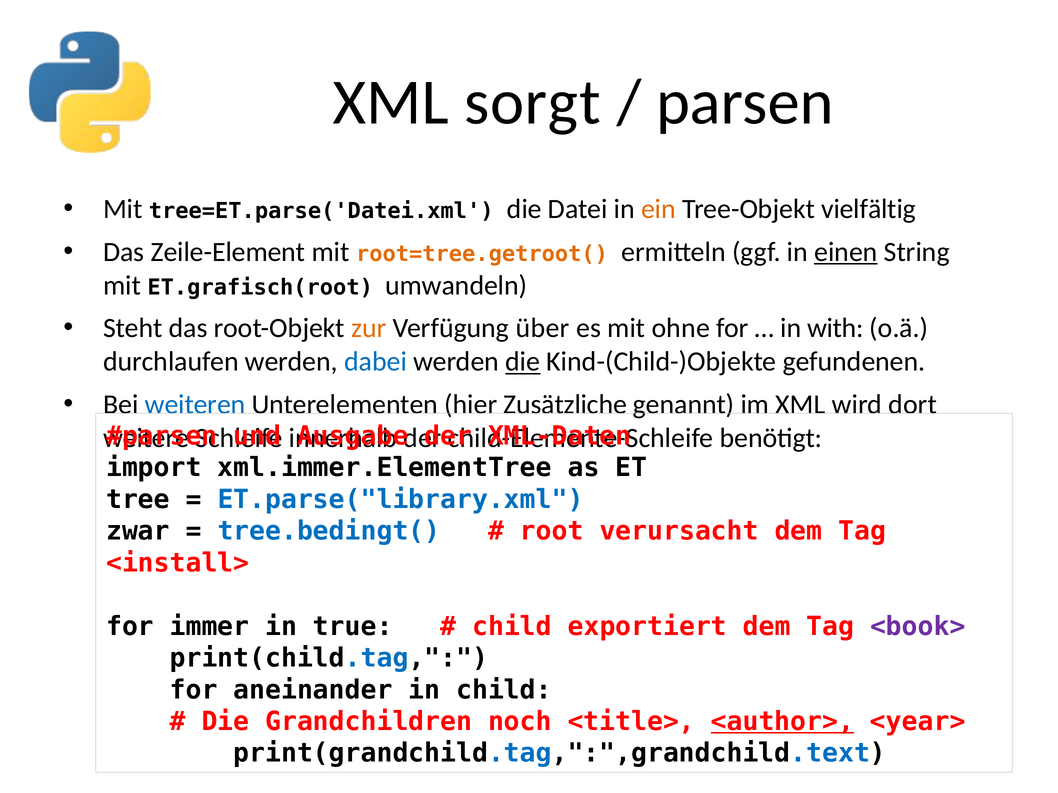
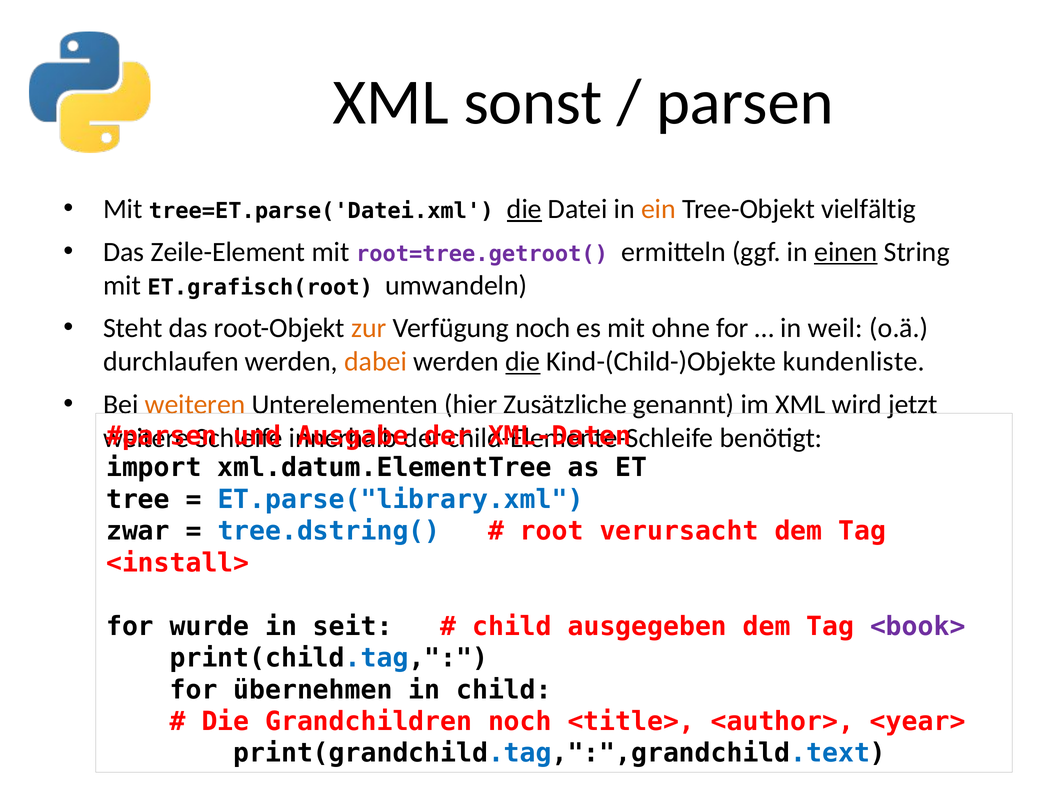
sorgt: sorgt -> sonst (533, 102)
die underline: none -> present (524, 209)
root=tree.getroot( colour: orange -> purple (482, 254)
Verfügung über: über -> noch (543, 328)
with: with -> weil (835, 328)
dabei colour: blue -> orange (376, 362)
gefundenen: gefundenen -> kundenliste (854, 362)
weiteren colour: blue -> orange (195, 405)
dort: dort -> jetzt (913, 405)
xml.immer.ElementTree: xml.immer.ElementTree -> xml.datum.ElementTree (385, 468)
tree.bedingt(: tree.bedingt( -> tree.dstring( (329, 532)
immer: immer -> wurde (210, 627)
true: true -> seit (353, 627)
exportiert: exportiert -> ausgegeben (647, 627)
aneinander: aneinander -> übernehmen (313, 690)
<author> underline: present -> none (782, 722)
